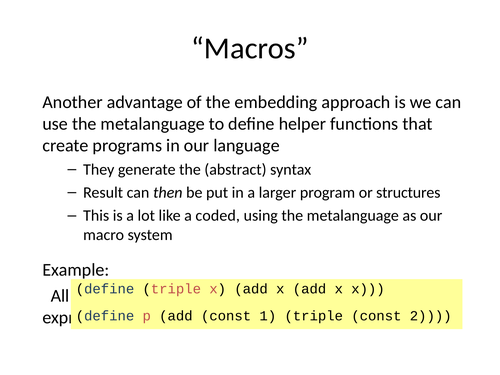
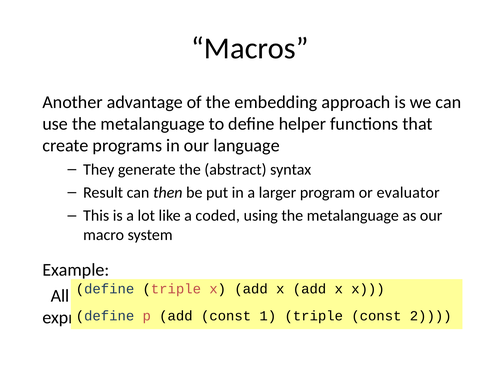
structures: structures -> evaluator (408, 193)
